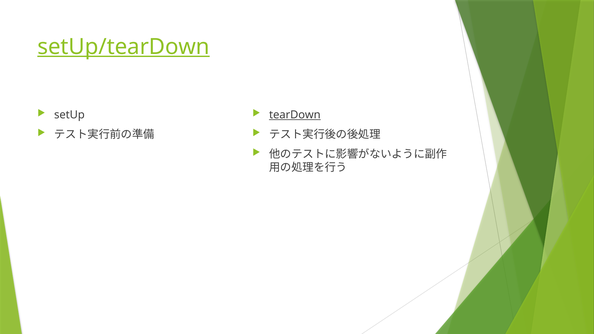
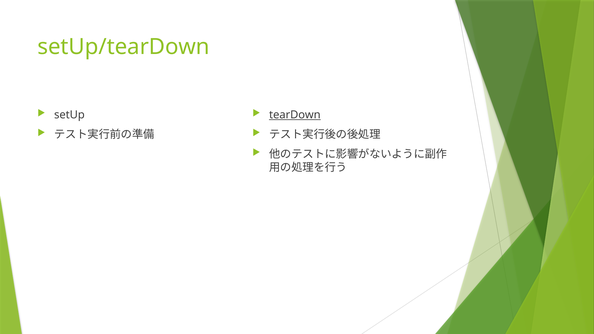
setUp/tearDown underline: present -> none (124, 47)
